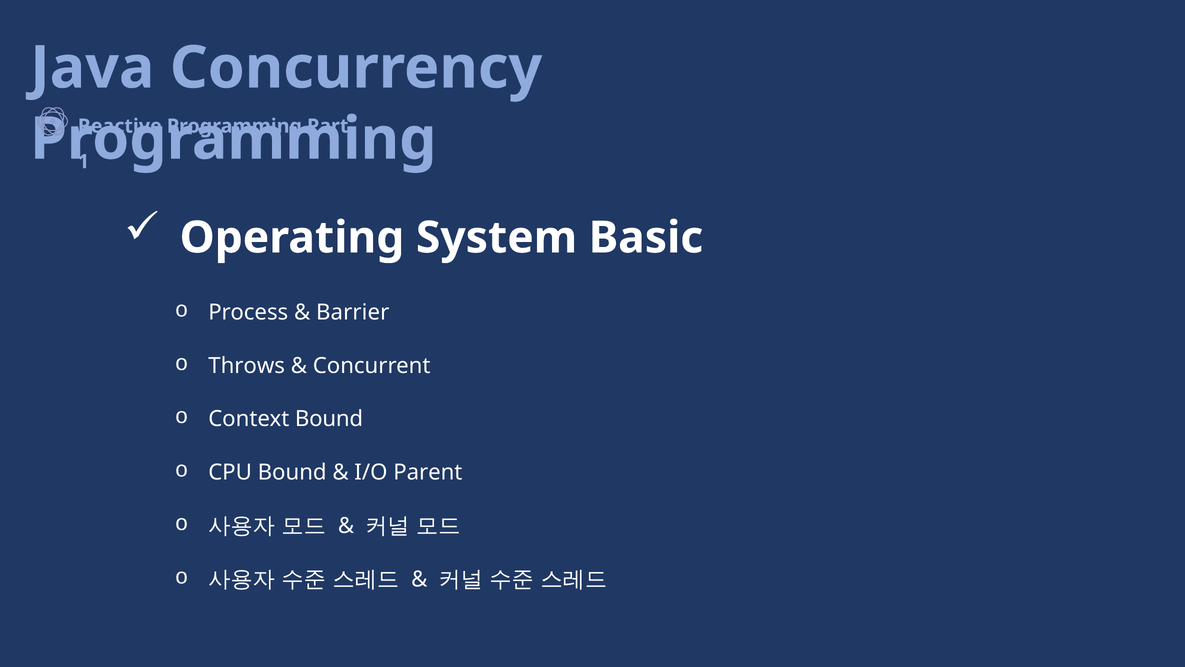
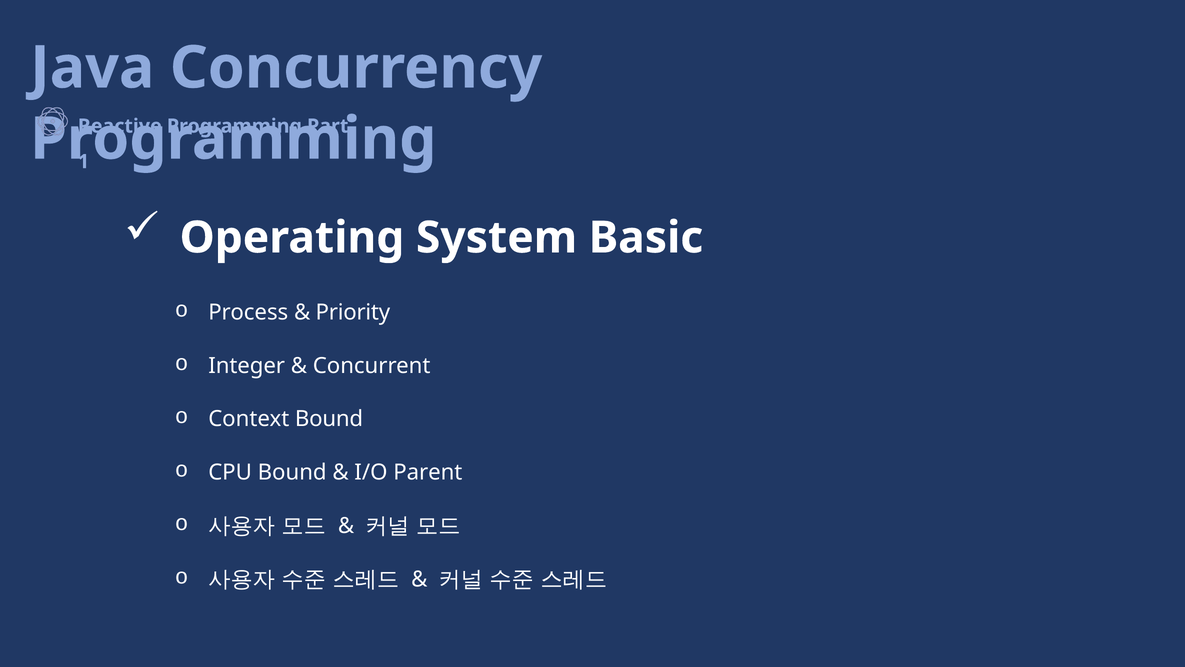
Barrier: Barrier -> Priority (353, 312)
Throws: Throws -> Integer (247, 366)
